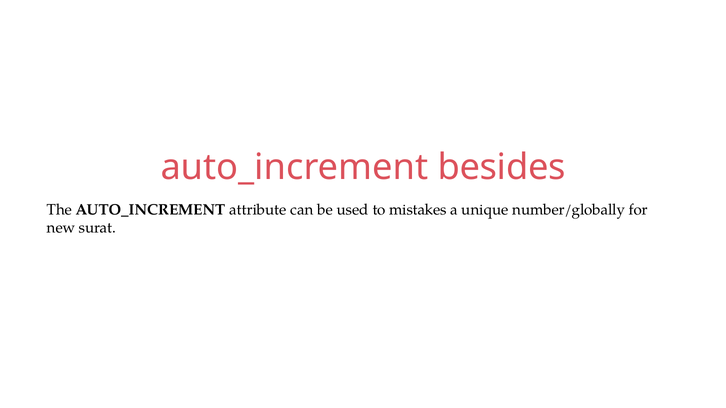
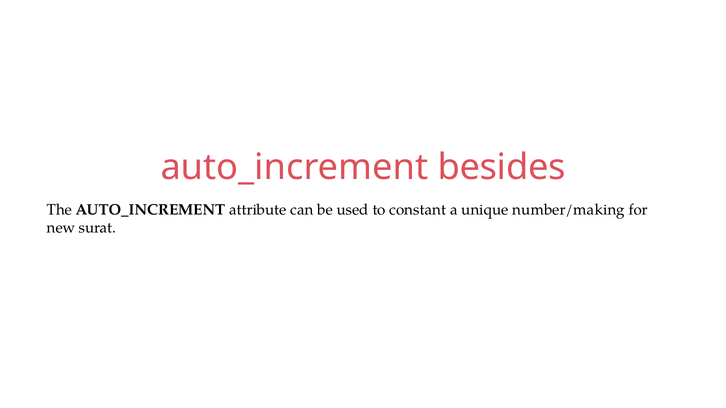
mistakes: mistakes -> constant (418, 210)
number/globally: number/globally -> number/making (569, 210)
